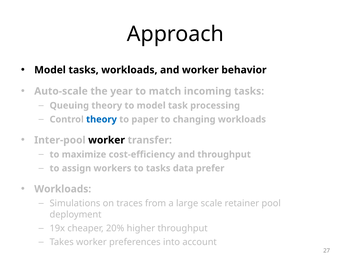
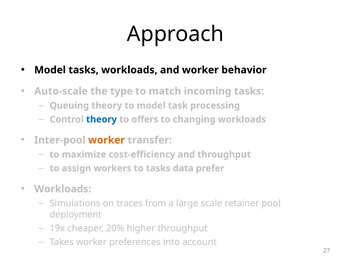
year: year -> type (121, 91)
paper: paper -> offers (145, 120)
worker colour: black -> orange (107, 140)
